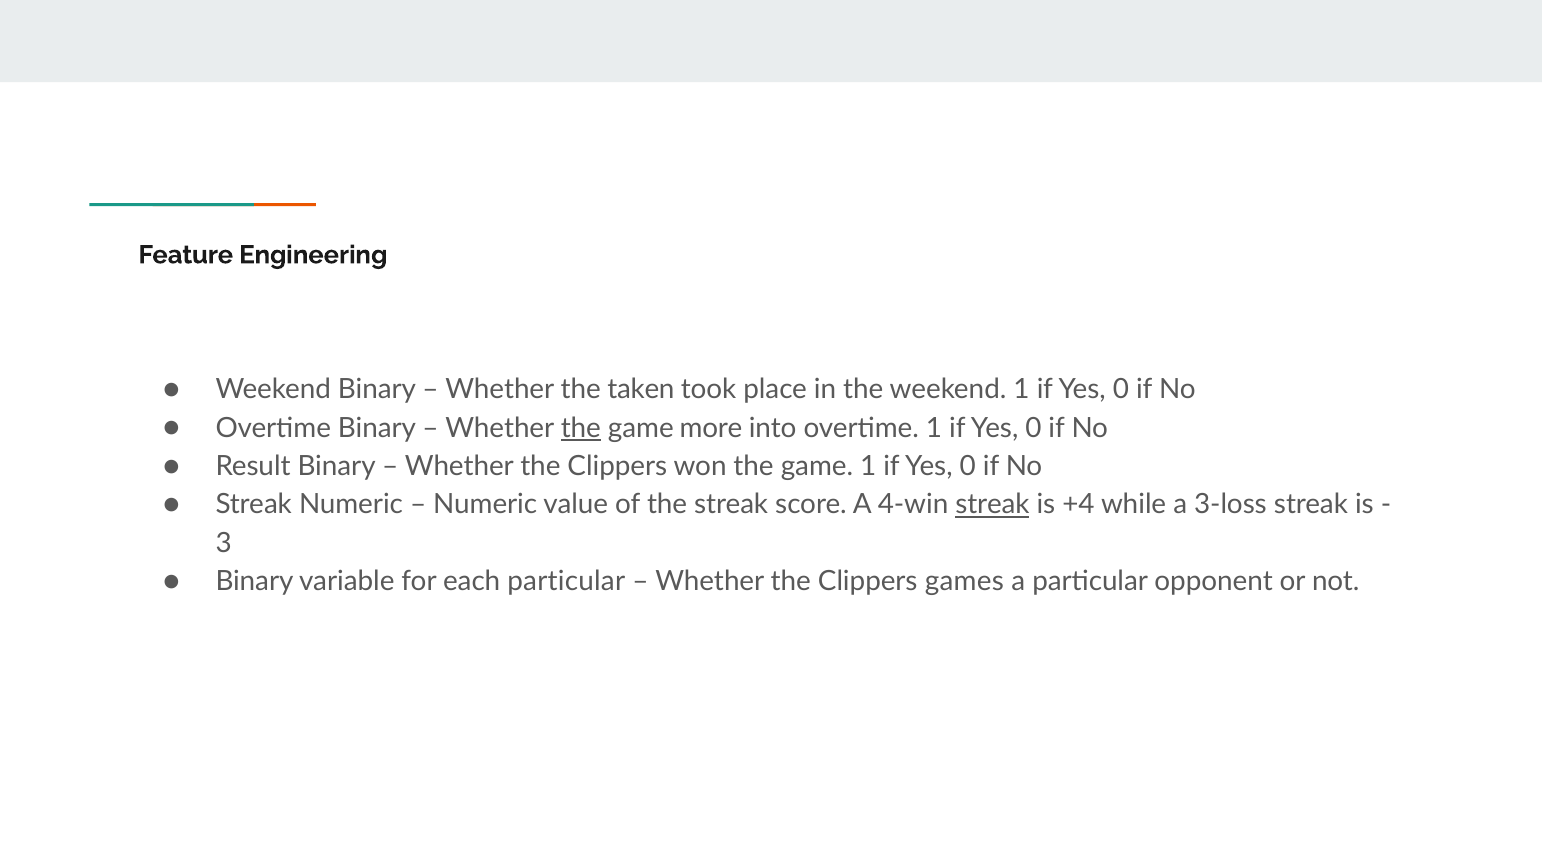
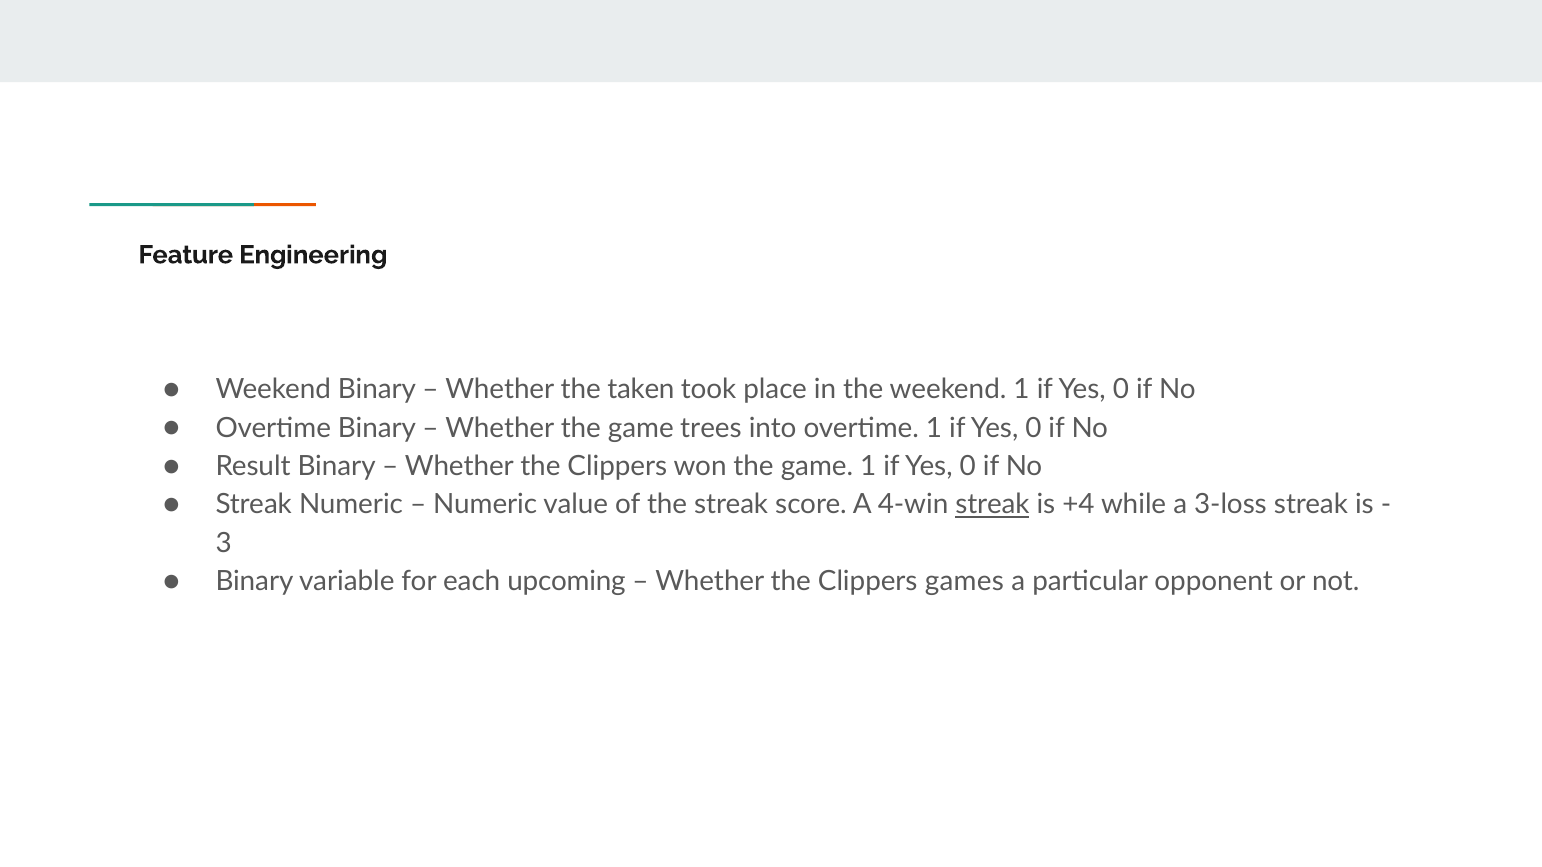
the underline: present -> none (581, 428)
more: more -> trees (711, 428)
each particular: particular -> upcoming (566, 582)
